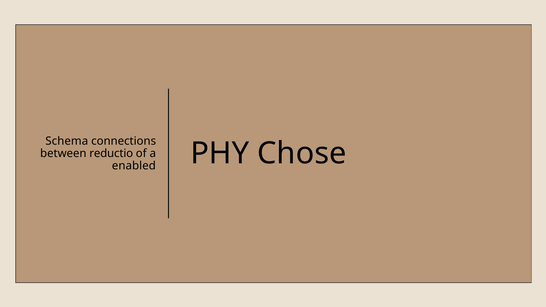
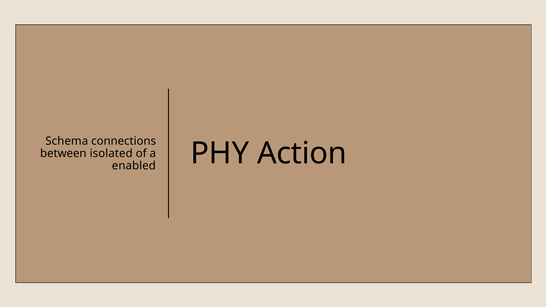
reductio: reductio -> isolated (111, 153)
Chose: Chose -> Action (302, 153)
